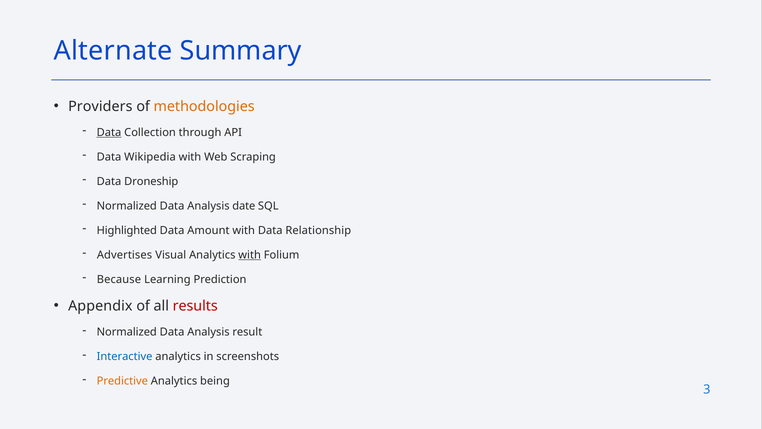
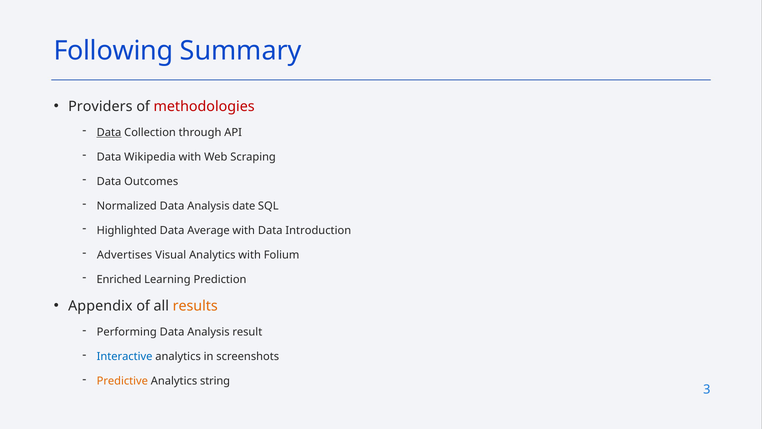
Alternate: Alternate -> Following (113, 51)
methodologies colour: orange -> red (204, 106)
Droneship: Droneship -> Outcomes (151, 181)
Amount: Amount -> Average (209, 230)
Relationship: Relationship -> Introduction (318, 230)
with underline: present -> none (250, 255)
Because: Because -> Enriched (119, 279)
results colour: red -> orange (195, 306)
Normalized: Normalized -> Performing (127, 332)
being: being -> string (215, 381)
